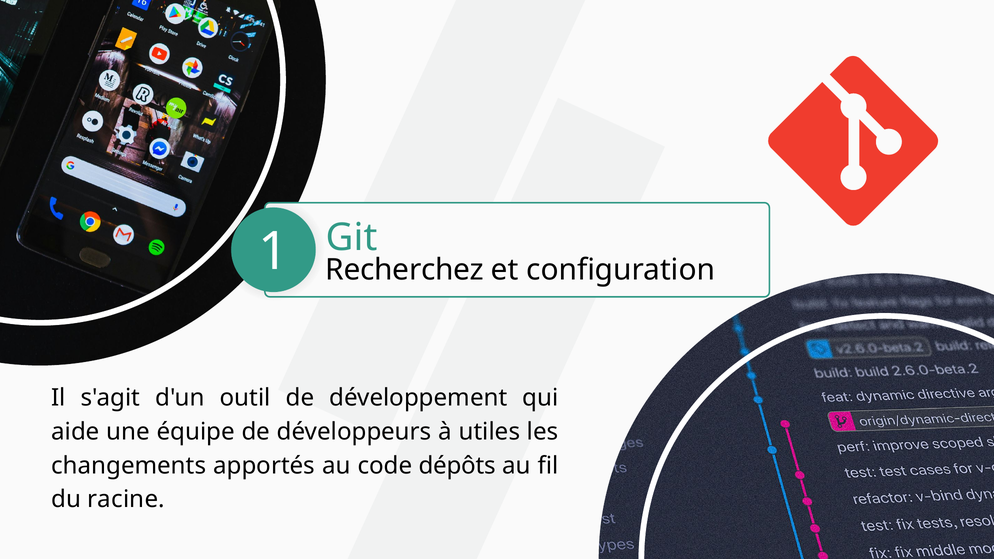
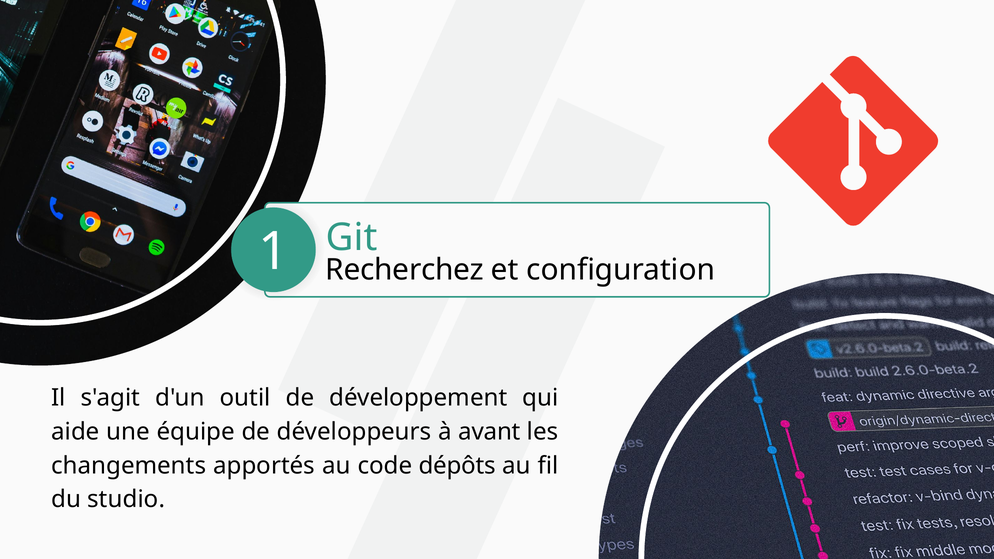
utiles: utiles -> avant (489, 432)
racine: racine -> studio (126, 499)
